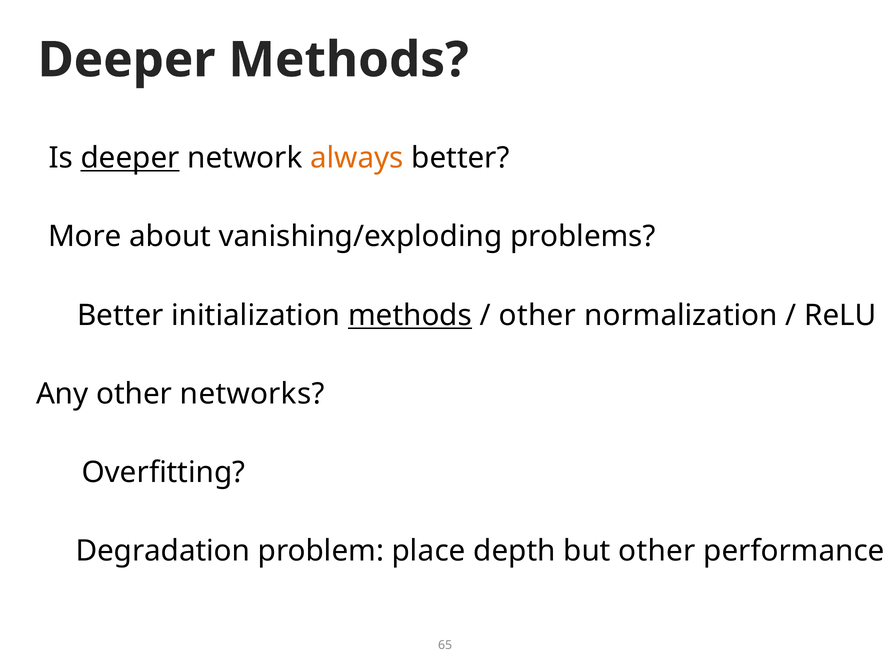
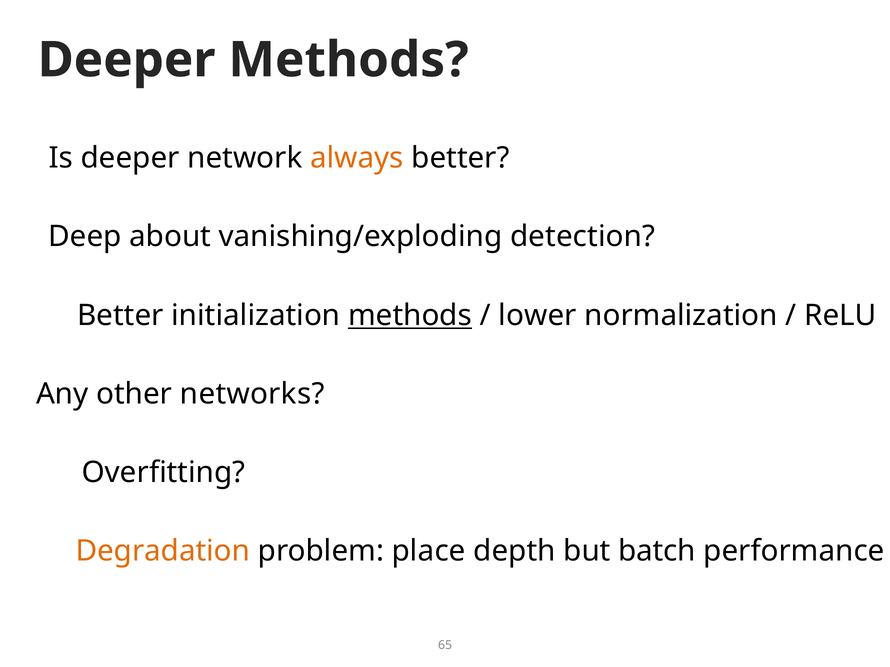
deeper underline: present -> none (130, 158)
More: More -> Deep (85, 237)
problems: problems -> detection (583, 237)
other: other -> lower (538, 316)
Degradation colour: black -> orange (163, 551)
but other: other -> batch (657, 551)
